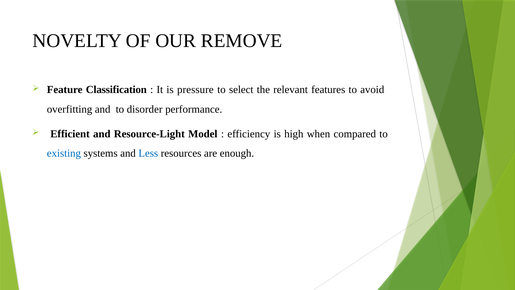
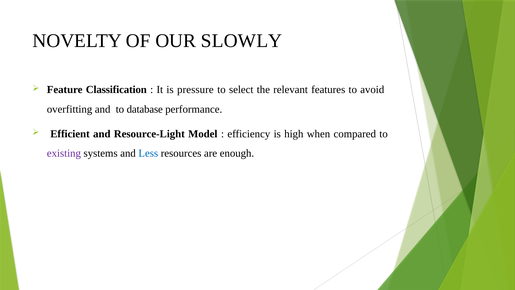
REMOVE: REMOVE -> SLOWLY (242, 41)
disorder: disorder -> database (145, 109)
existing colour: blue -> purple (64, 153)
